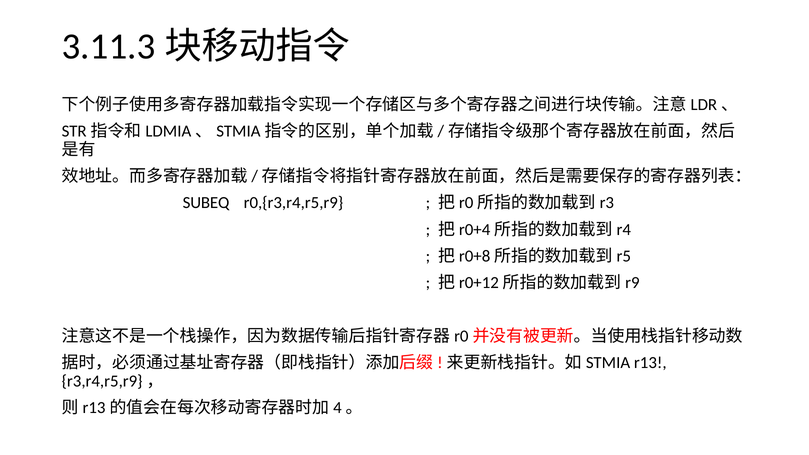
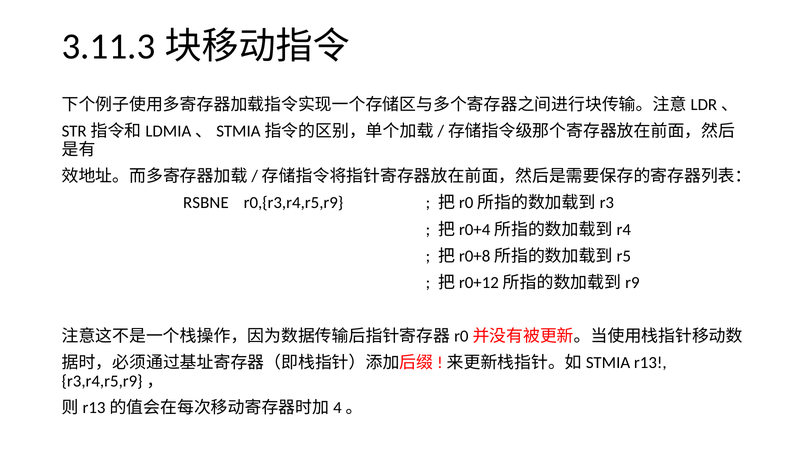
SUBEQ: SUBEQ -> RSBNE (206, 203)
